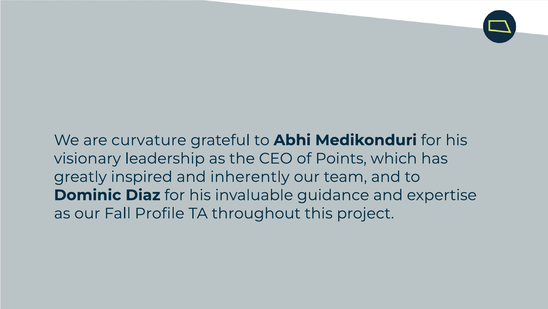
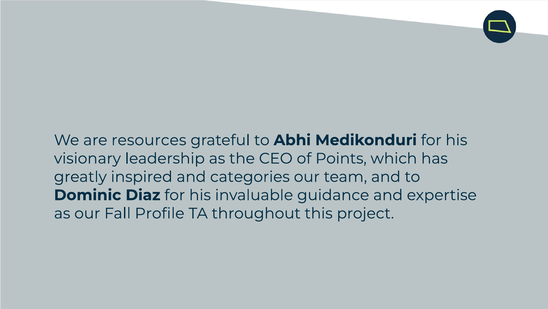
curvature: curvature -> resources (149, 140)
inherently: inherently -> categories (250, 176)
